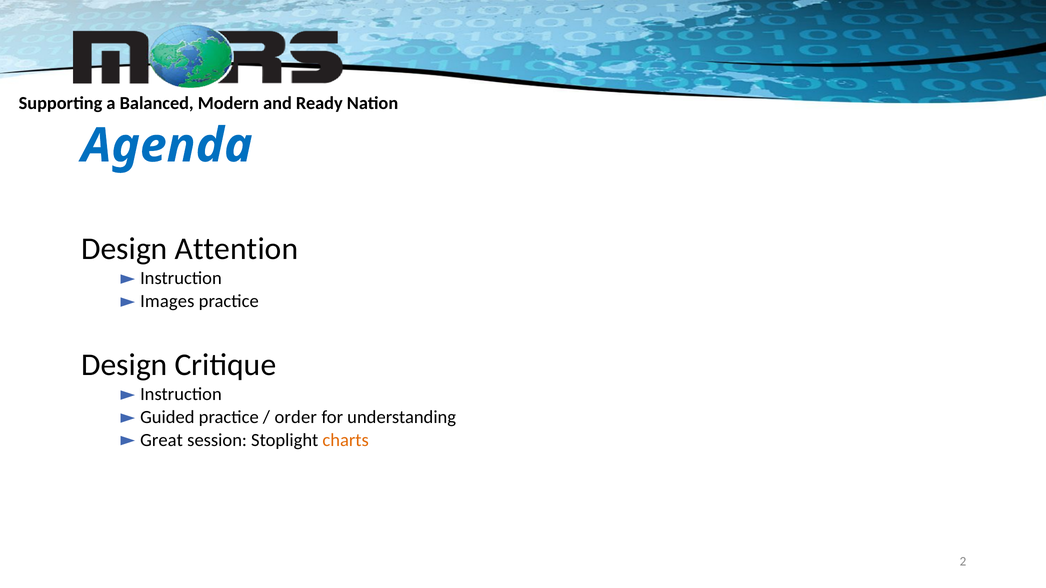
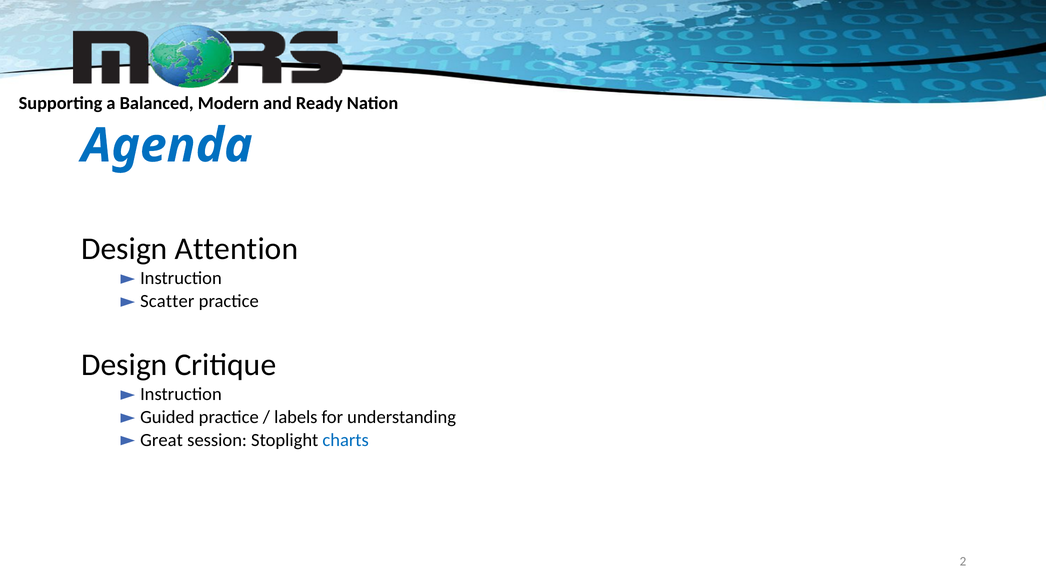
Images: Images -> Scatter (167, 301)
order: order -> labels (296, 418)
charts colour: orange -> blue (346, 440)
